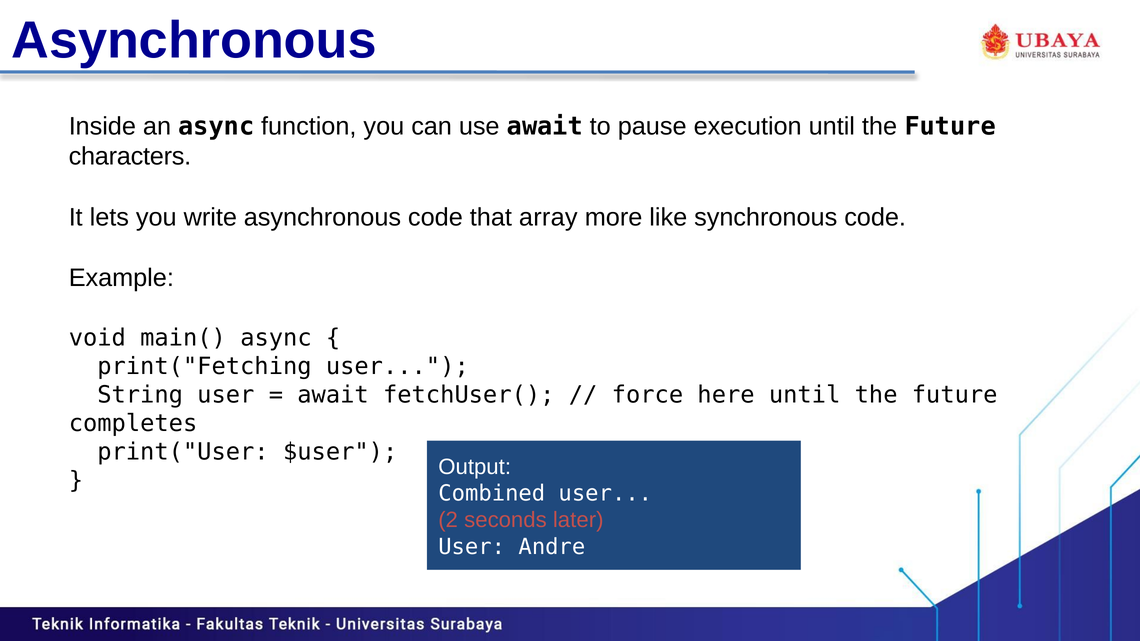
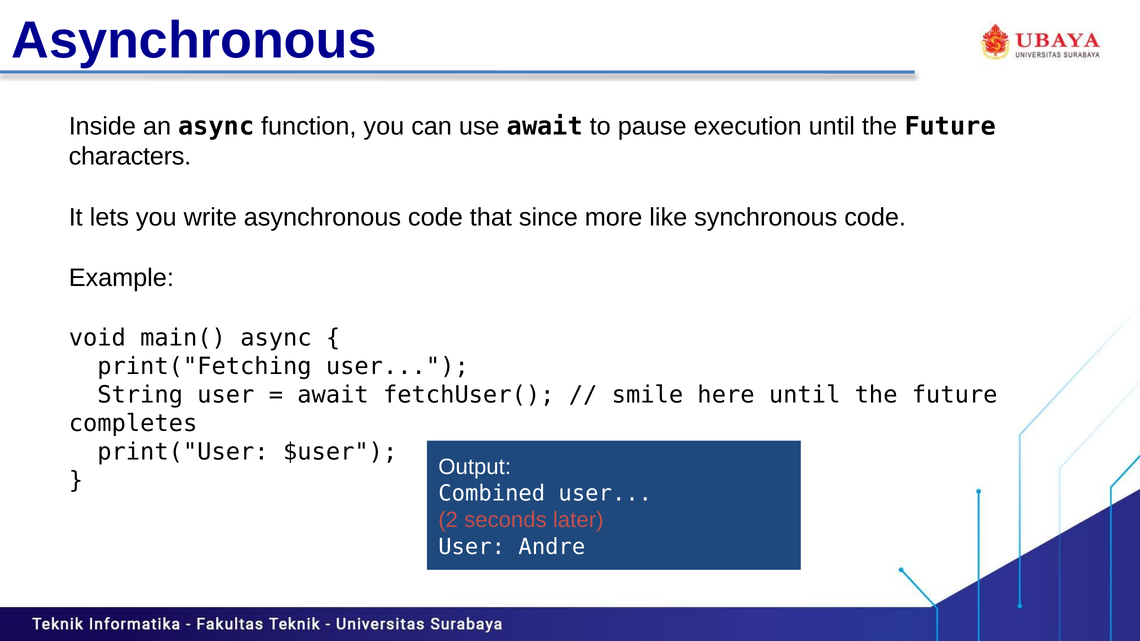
array: array -> since (548, 217)
force: force -> smile (647, 395)
